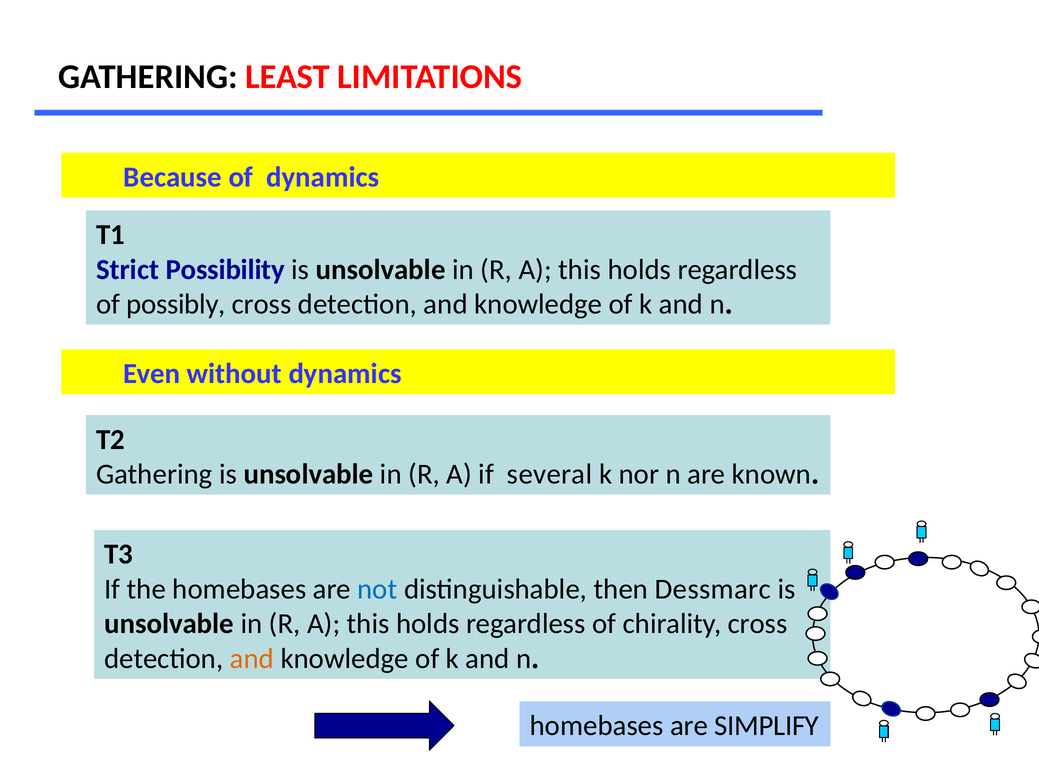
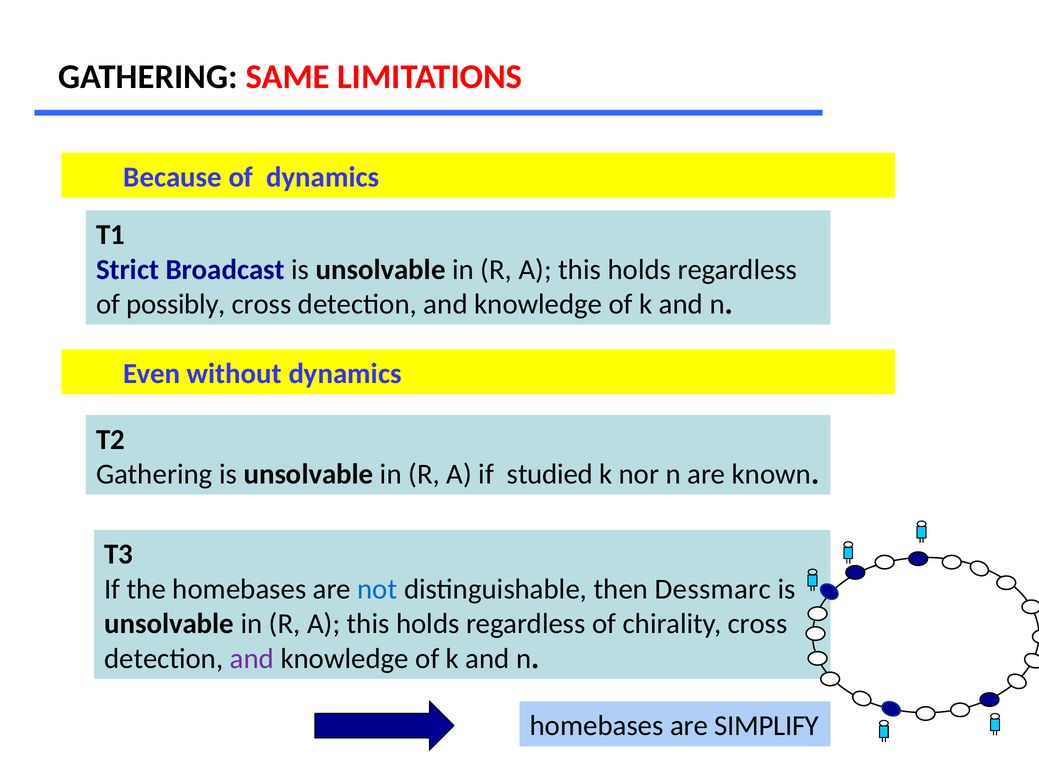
LEAST: LEAST -> SAME (288, 77)
Possibility: Possibility -> Broadcast (225, 269)
several: several -> studied (550, 474)
and colour: orange -> purple (252, 658)
